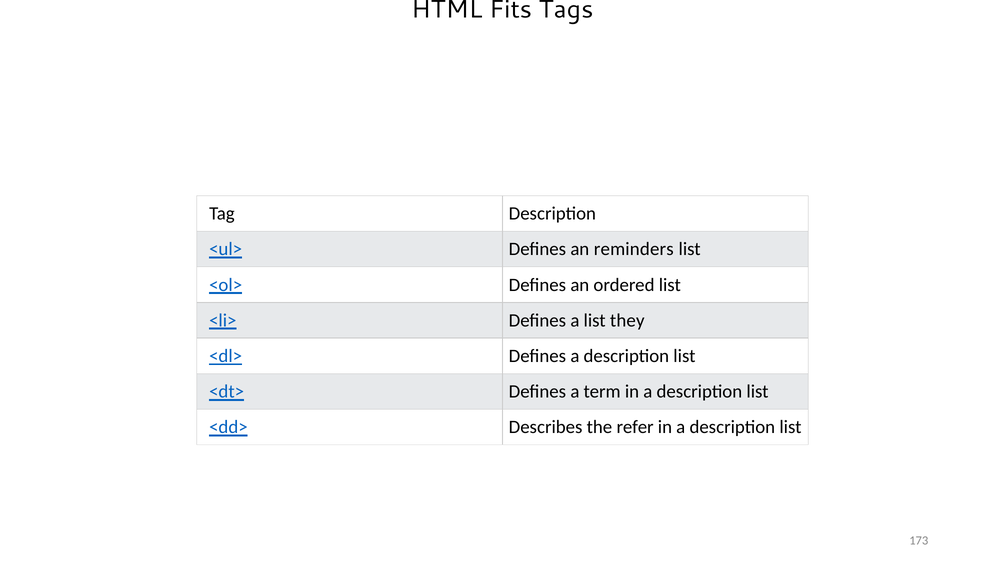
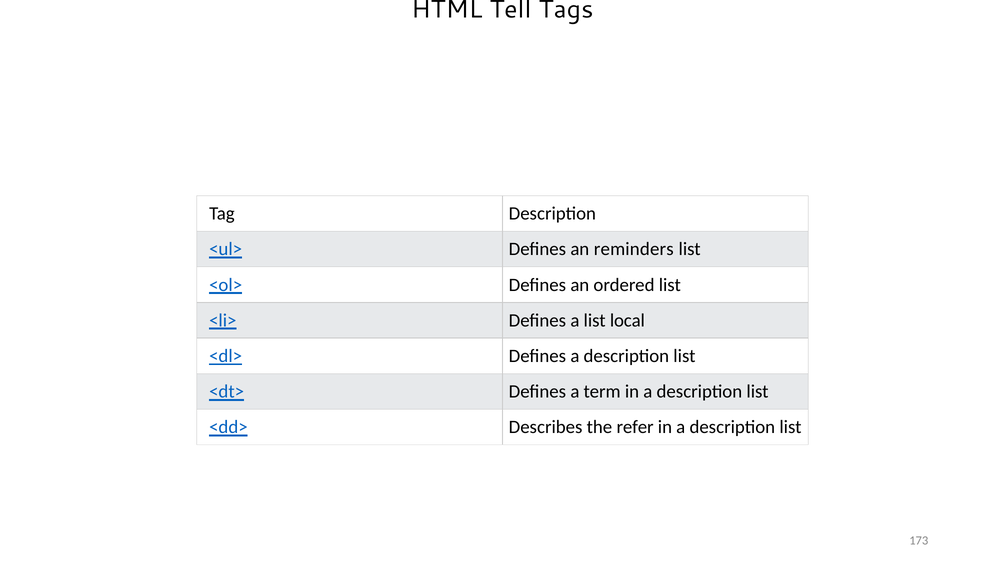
Fits: Fits -> Tell (511, 9)
they: they -> local (627, 320)
